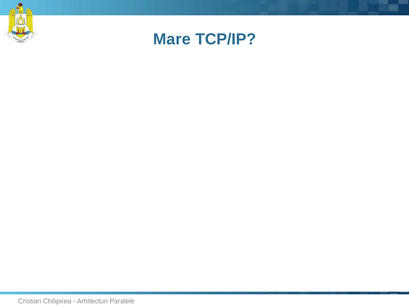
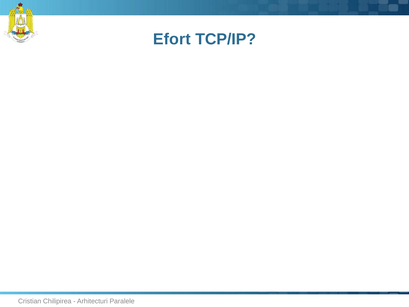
Mare: Mare -> Efort (172, 39)
